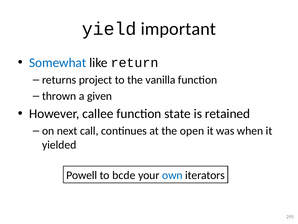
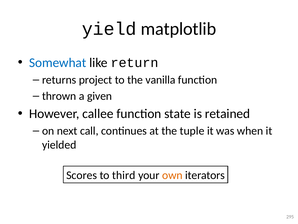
important: important -> matplotlib (178, 29)
open: open -> tuple (192, 131)
Powell: Powell -> Scores (82, 175)
bcde: bcde -> third (124, 175)
own colour: blue -> orange (172, 175)
